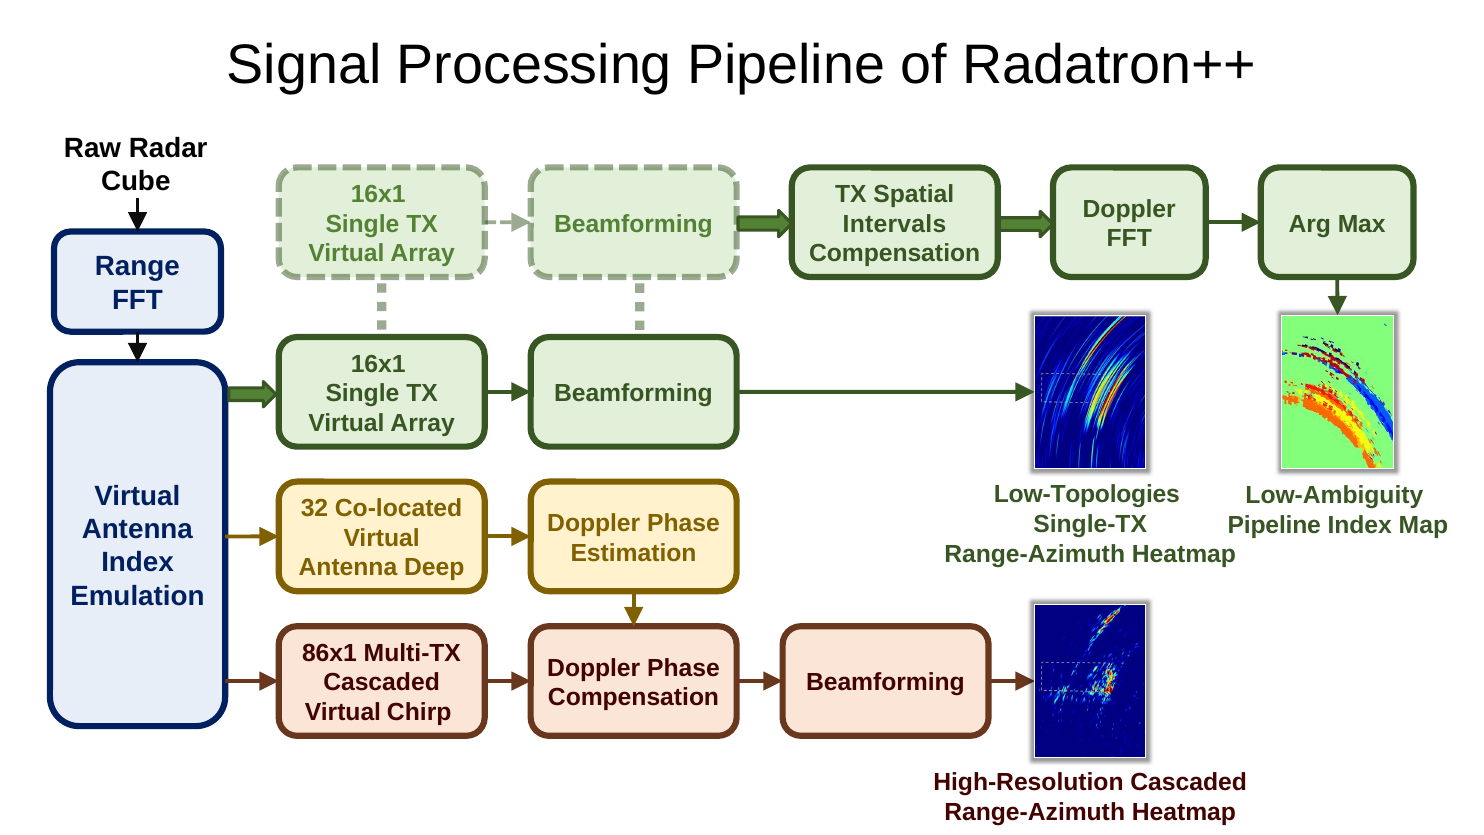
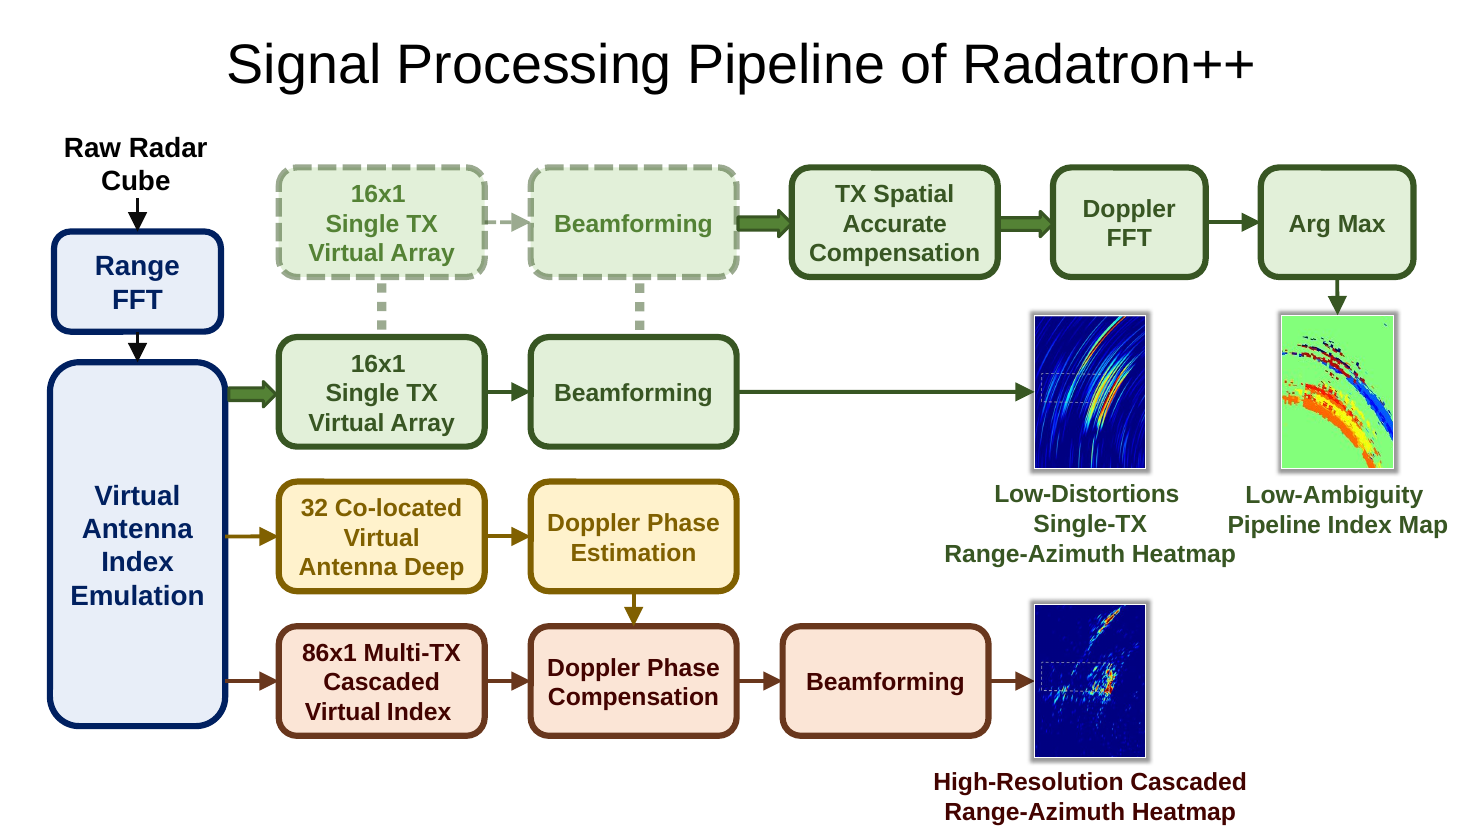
Intervals: Intervals -> Accurate (895, 224)
Low-Topologies: Low-Topologies -> Low-Distortions (1087, 495)
Virtual Chirp: Chirp -> Index (419, 712)
